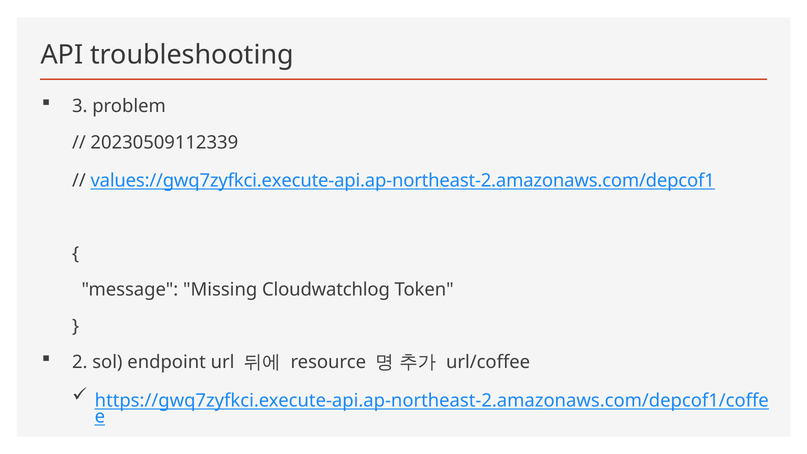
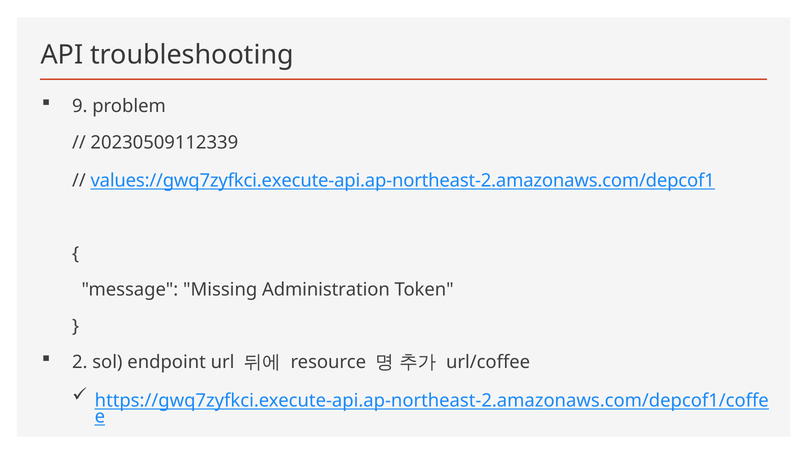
3: 3 -> 9 (80, 106)
Cloudwatchlog: Cloudwatchlog -> Administration (326, 290)
